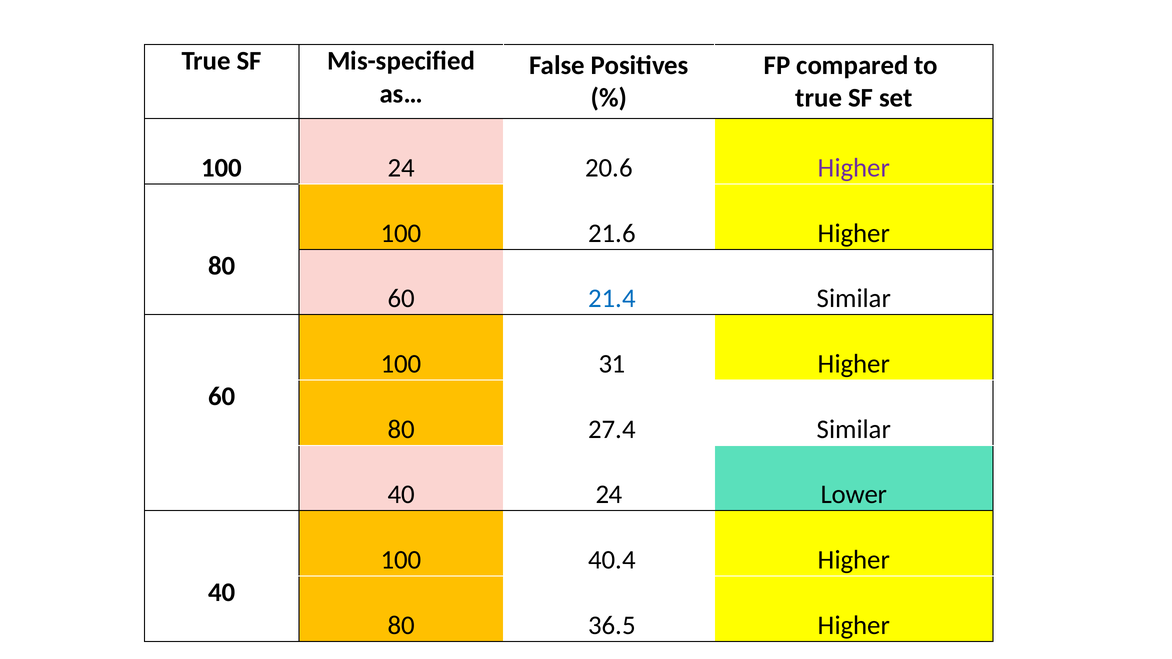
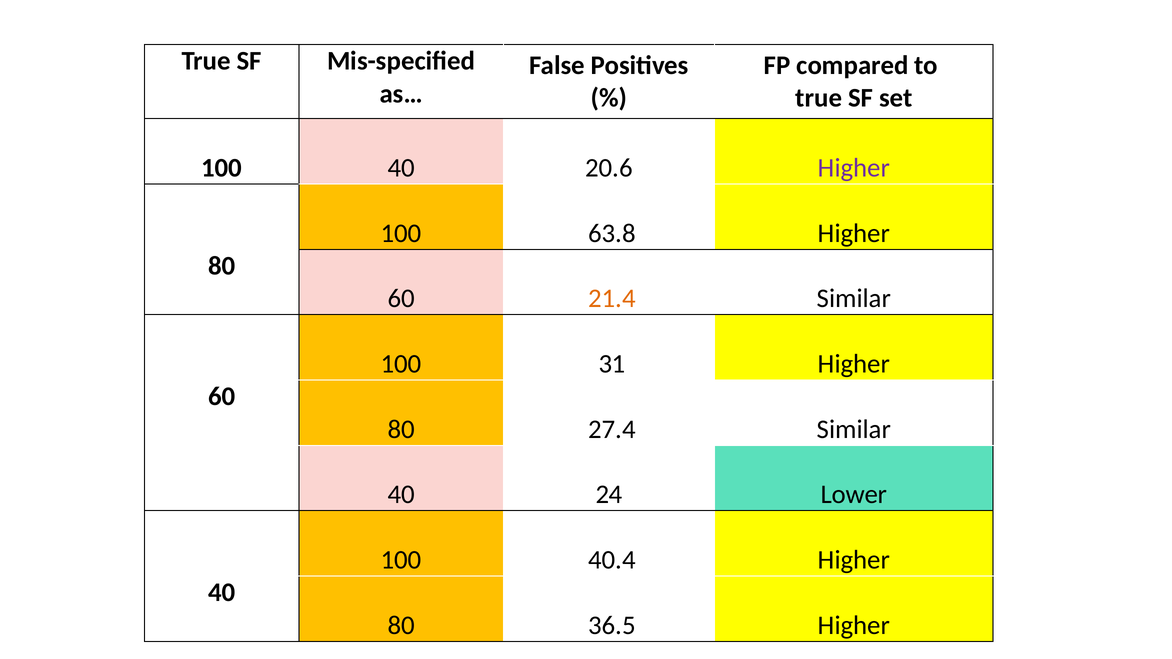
100 24: 24 -> 40 (401, 168)
21.6: 21.6 -> 63.8 (612, 233)
21.4 colour: blue -> orange (612, 299)
